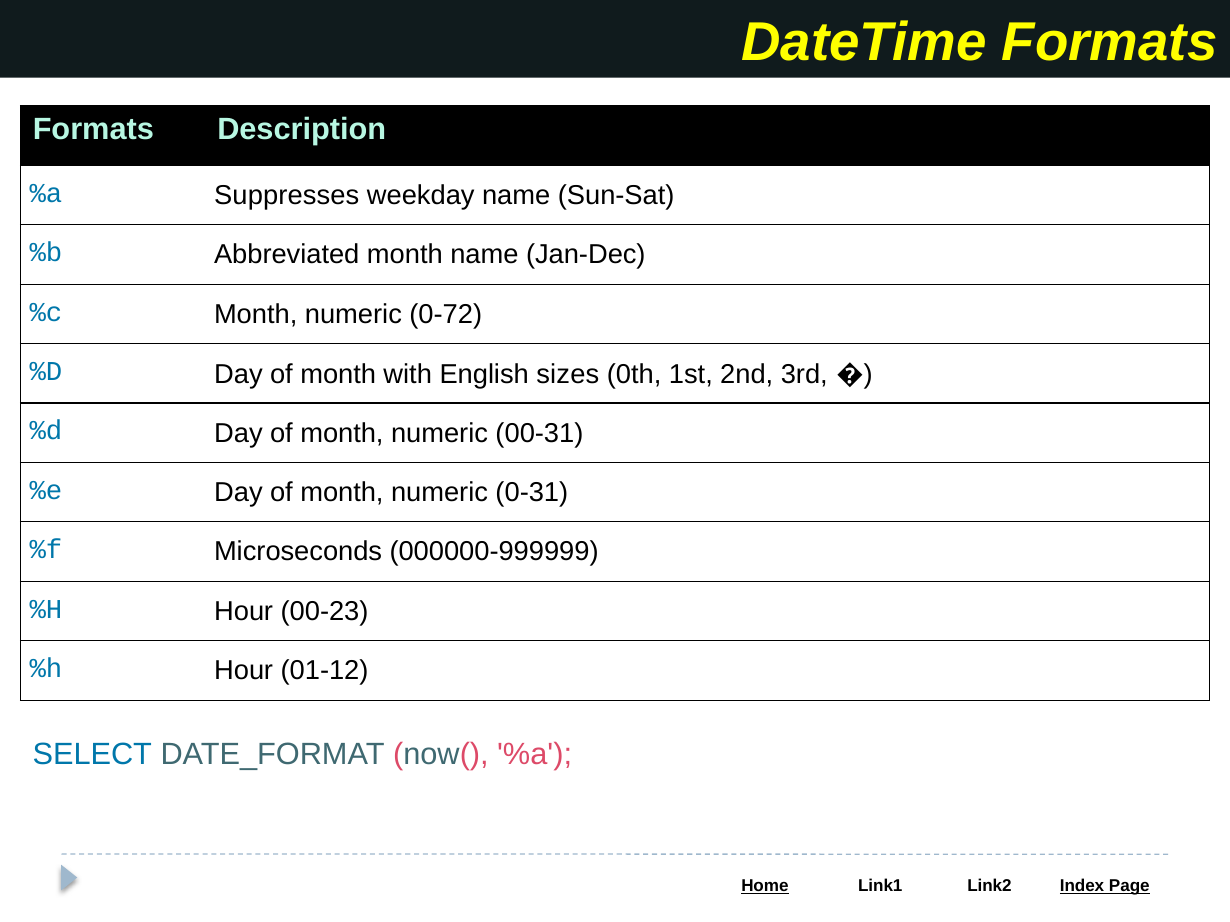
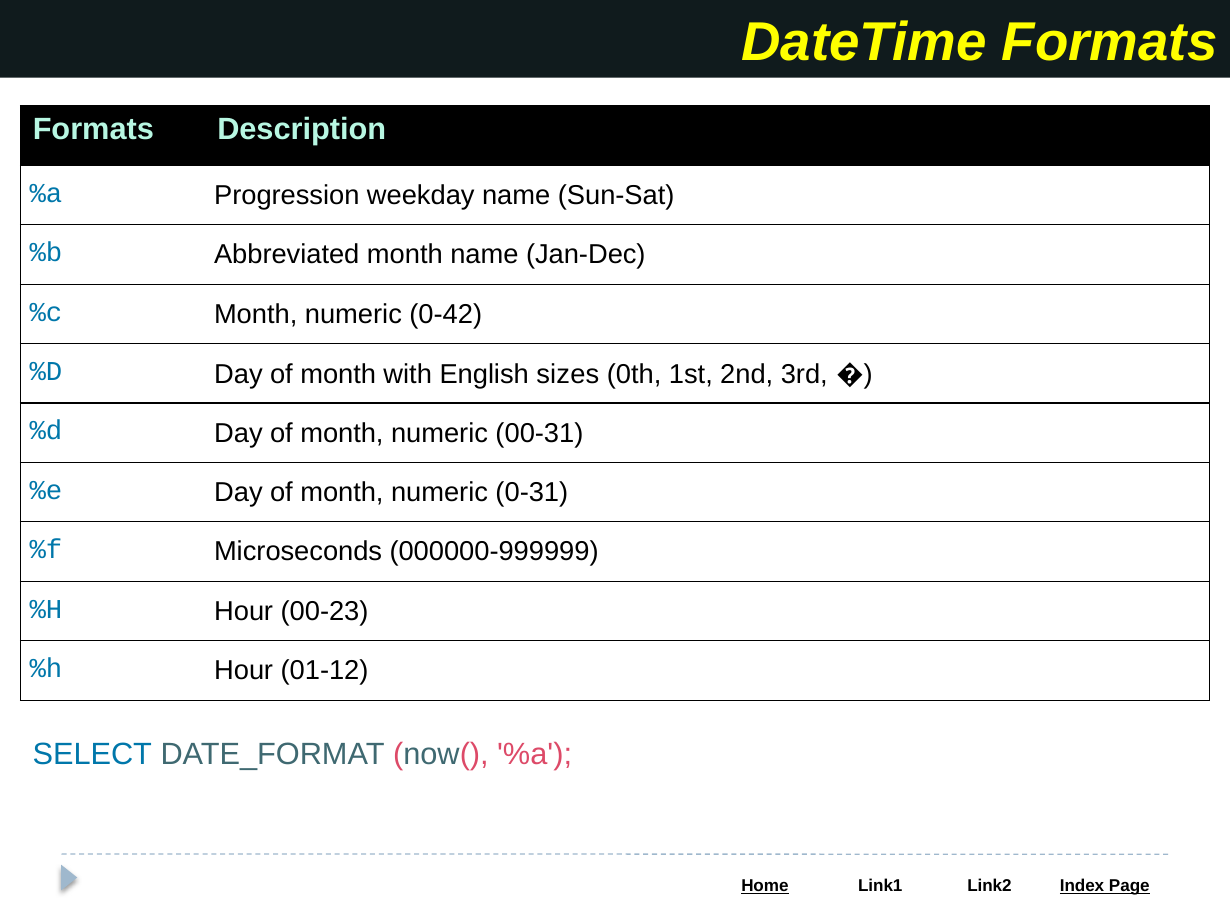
Suppresses: Suppresses -> Progression (287, 195)
0-72: 0-72 -> 0-42 (446, 314)
